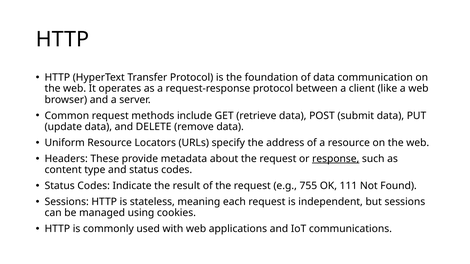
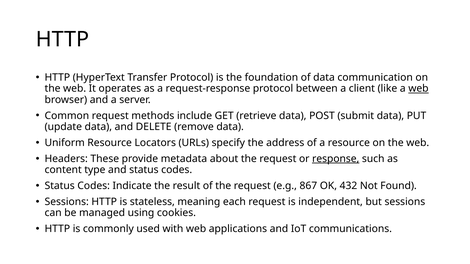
web underline: none -> present (418, 89)
755: 755 -> 867 (308, 186)
111: 111 -> 432 (348, 186)
